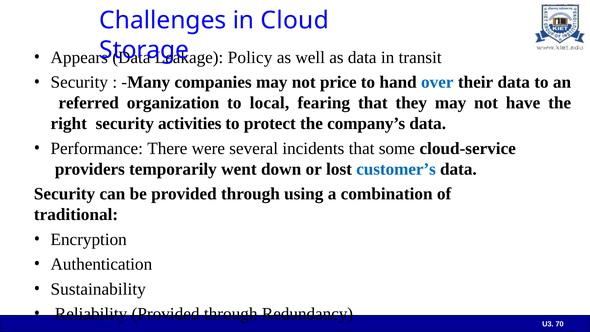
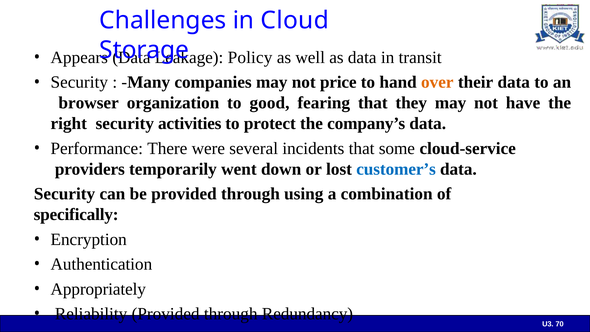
over colour: blue -> orange (437, 82)
referred: referred -> browser (89, 103)
local: local -> good (270, 103)
traditional: traditional -> specifically (76, 215)
Sustainability: Sustainability -> Appropriately (98, 289)
